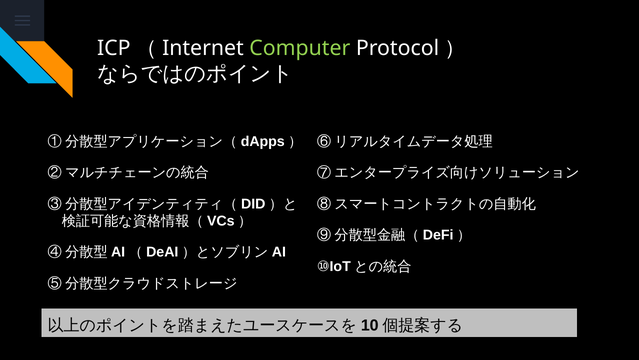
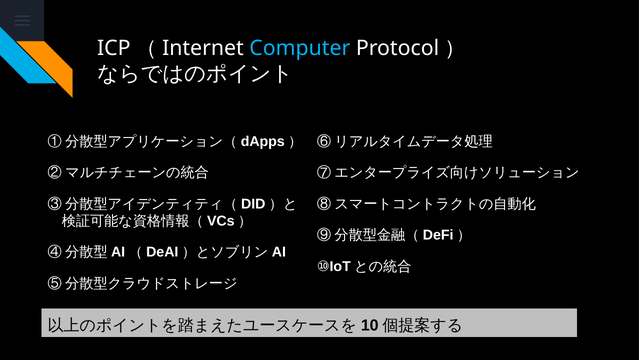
Computer colour: light green -> light blue (300, 48)
